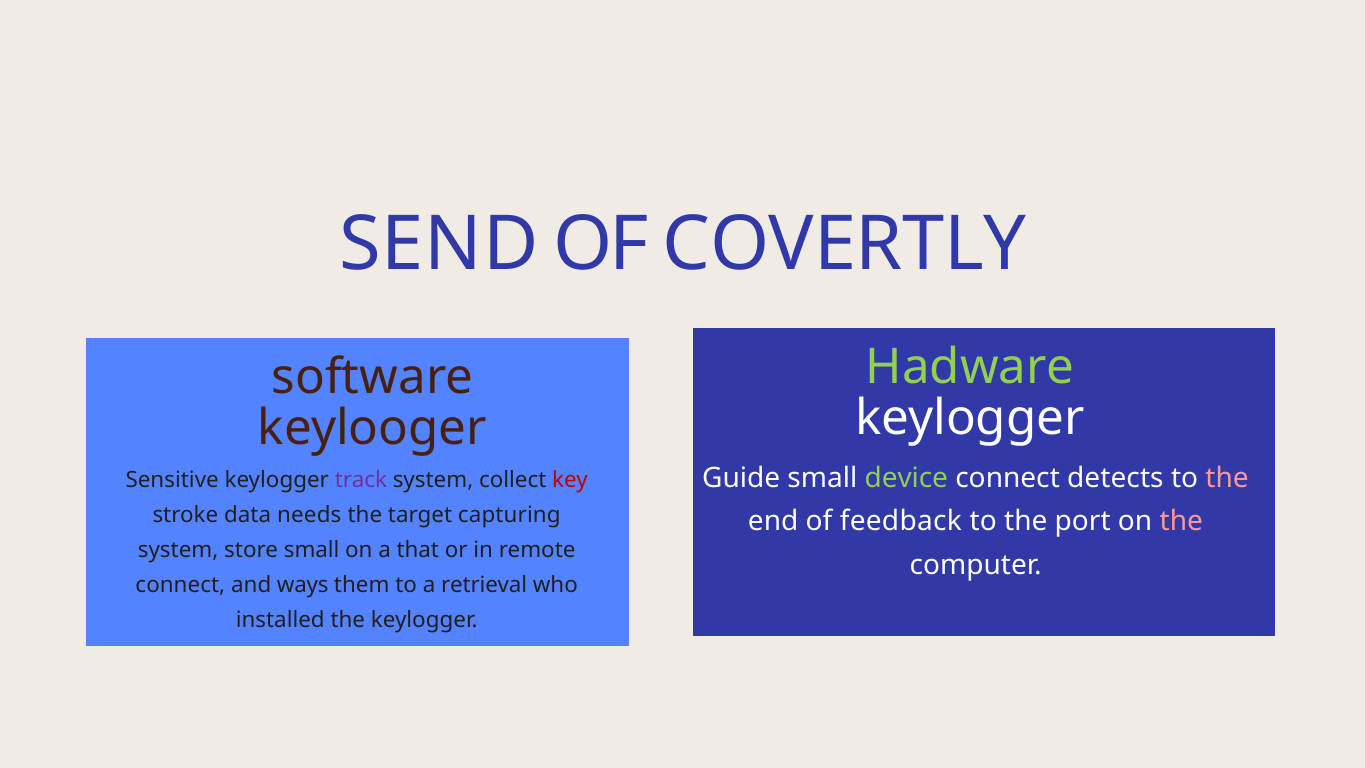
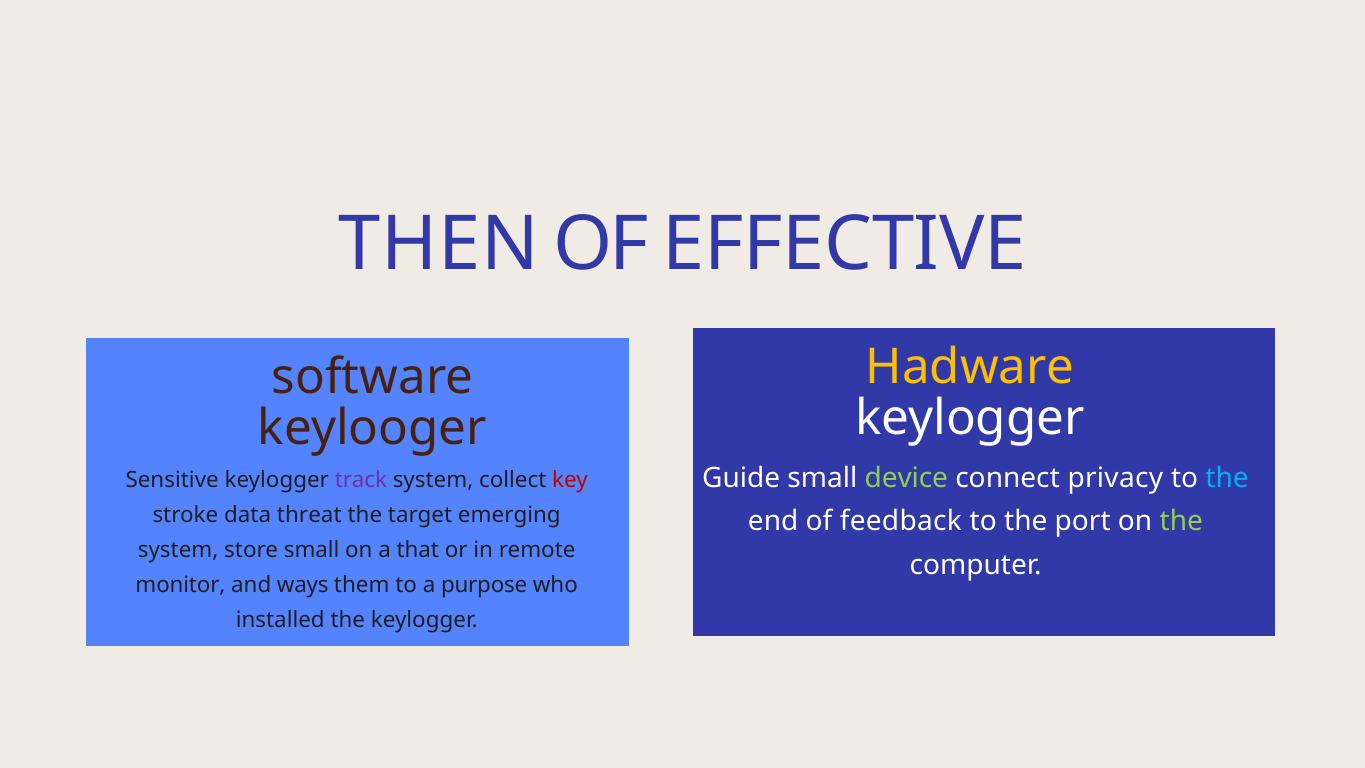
SEND: SEND -> THEN (439, 244)
COVERTLY: COVERTLY -> EFFECTIVE (845, 244)
Hadware colour: light green -> yellow (970, 368)
detects: detects -> privacy (1115, 478)
the colour: pink -> light blue (1227, 478)
needs: needs -> threat (309, 515)
capturing: capturing -> emerging (509, 515)
the colour: pink -> light green (1181, 522)
connect: connect -> monitor (180, 585)
retrieval: retrieval -> purpose (484, 585)
